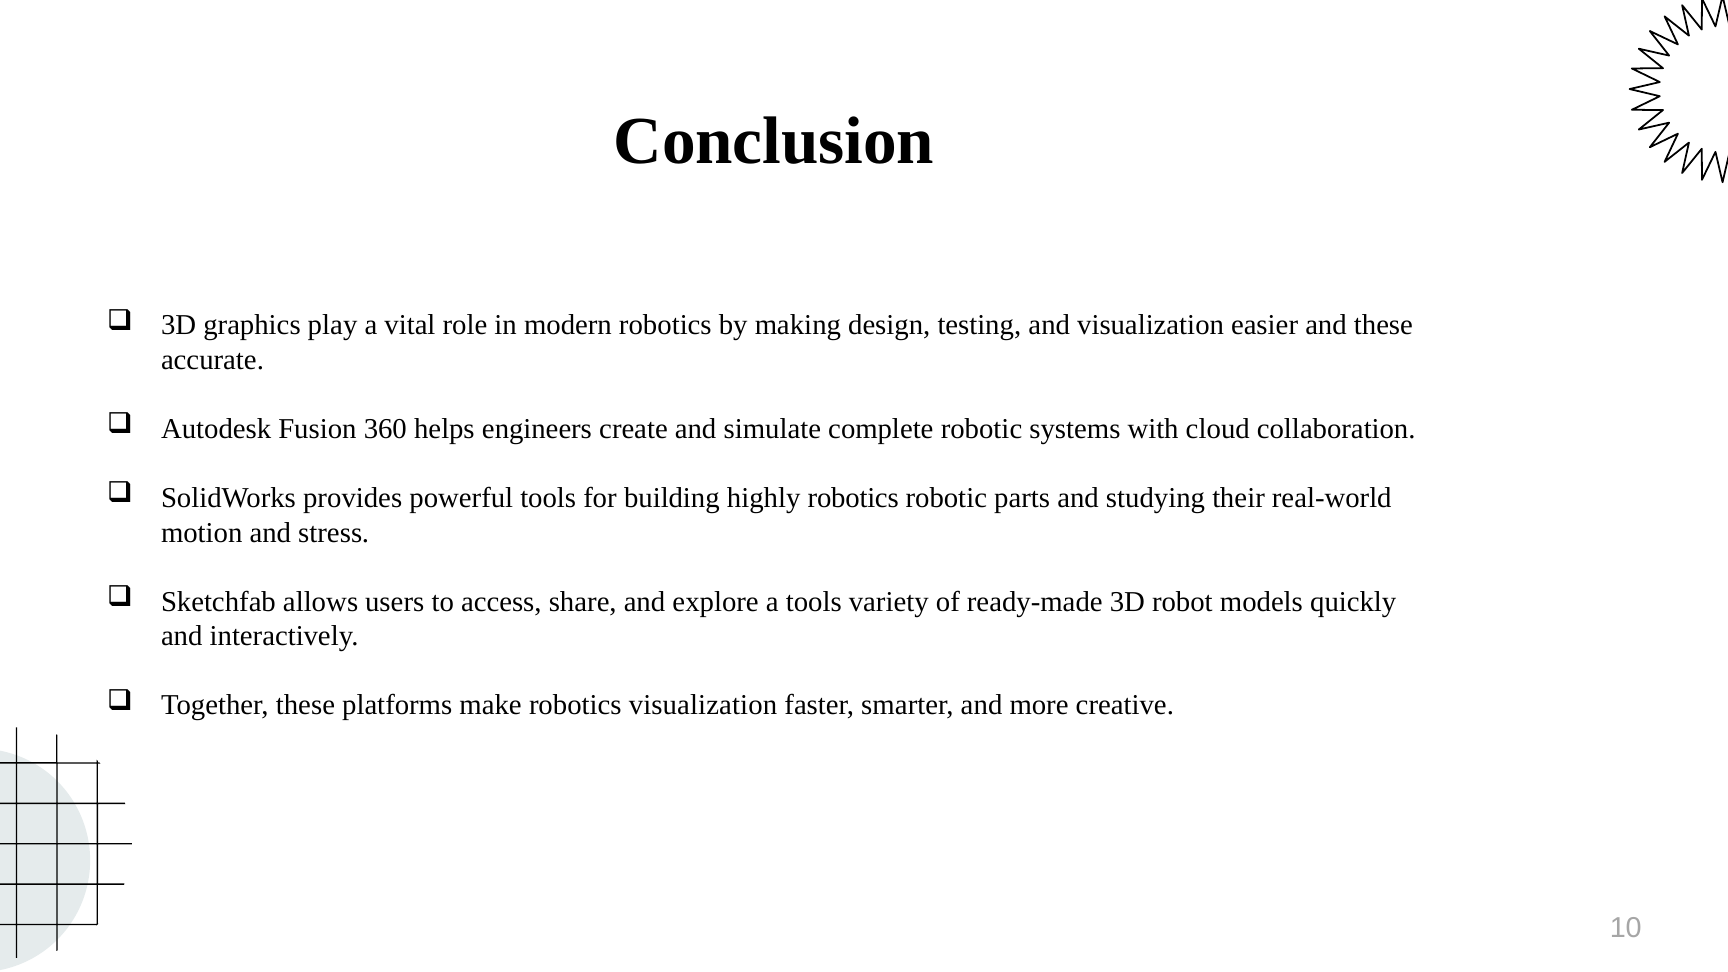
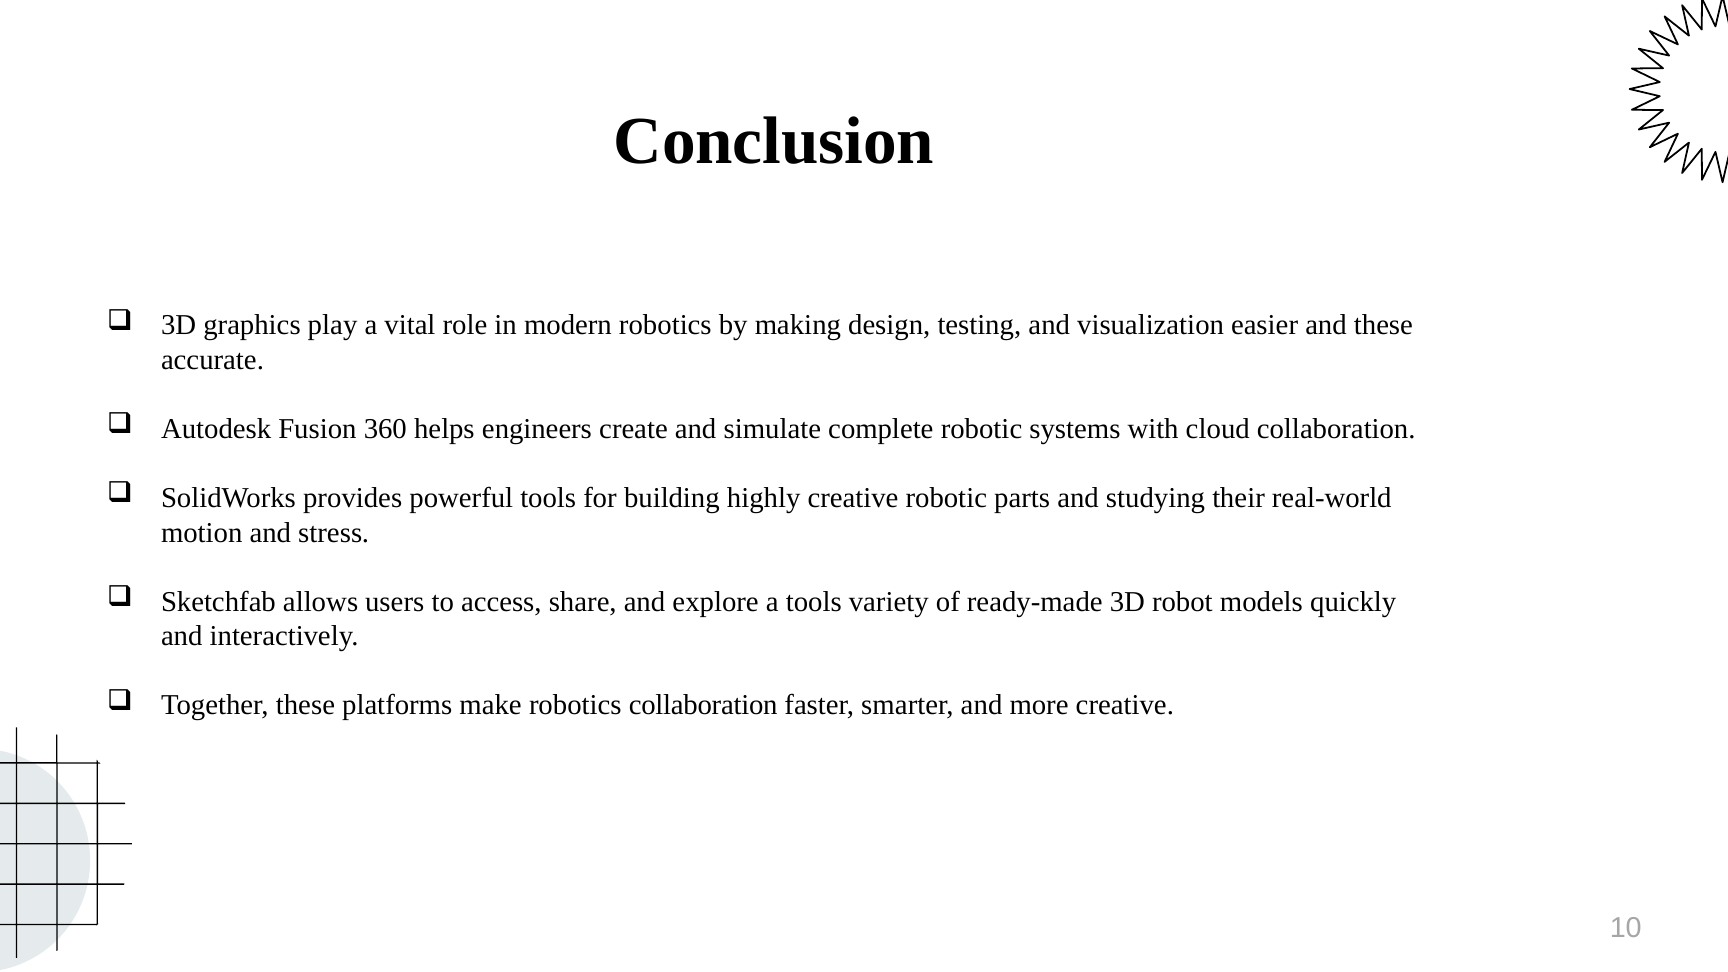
highly robotics: robotics -> creative (853, 498)
robotics visualization: visualization -> collaboration (703, 705)
